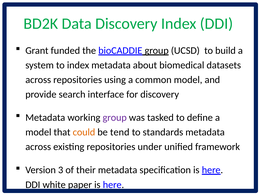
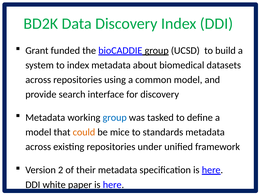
group colour: purple -> blue (115, 118)
tend: tend -> mice (120, 132)
3: 3 -> 2 (61, 170)
